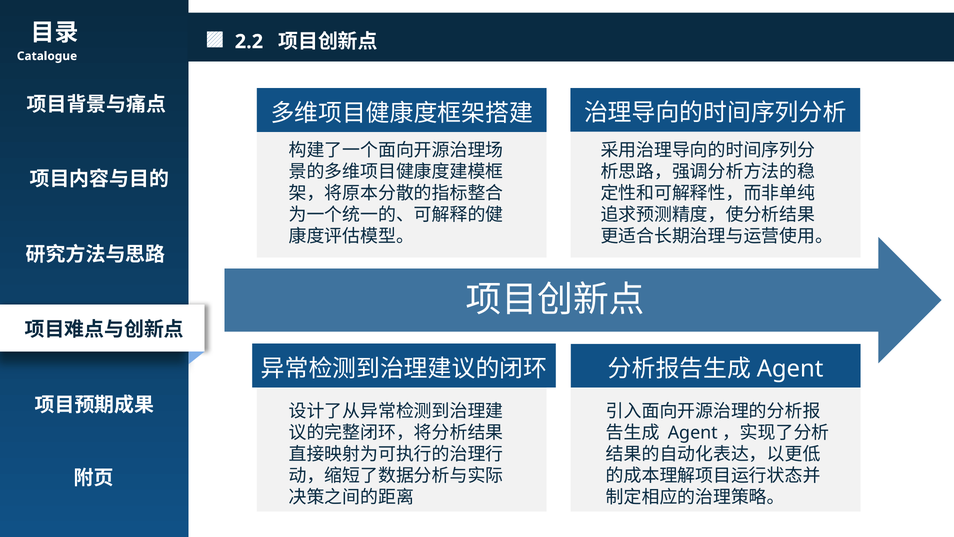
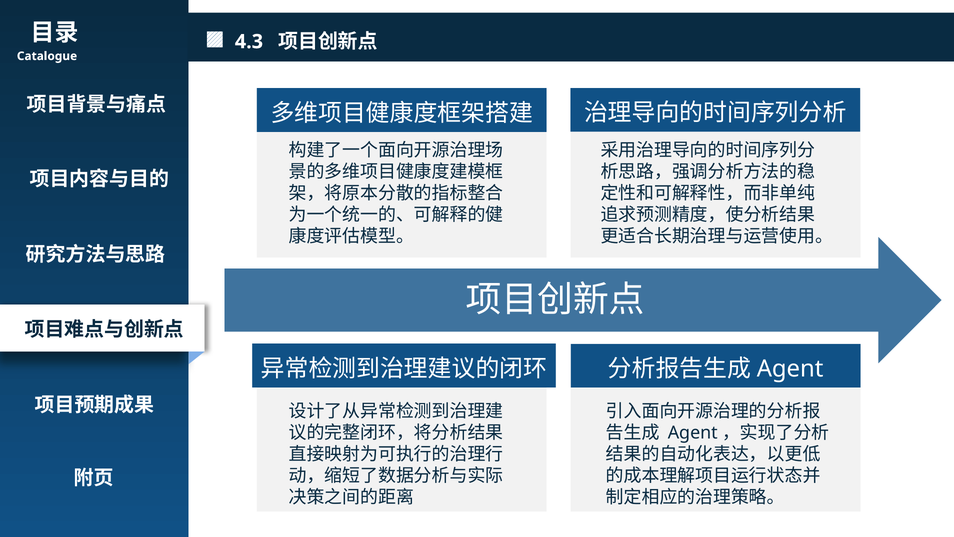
2.2: 2.2 -> 4.3 (249, 42)
